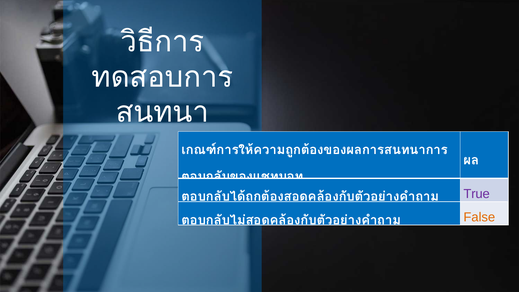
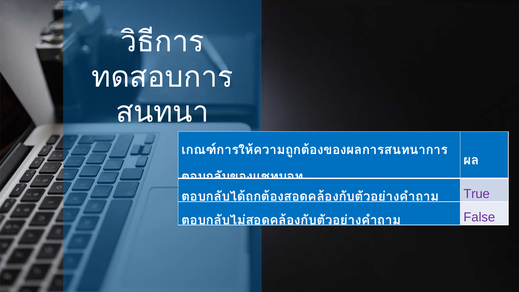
False colour: orange -> purple (479, 217)
